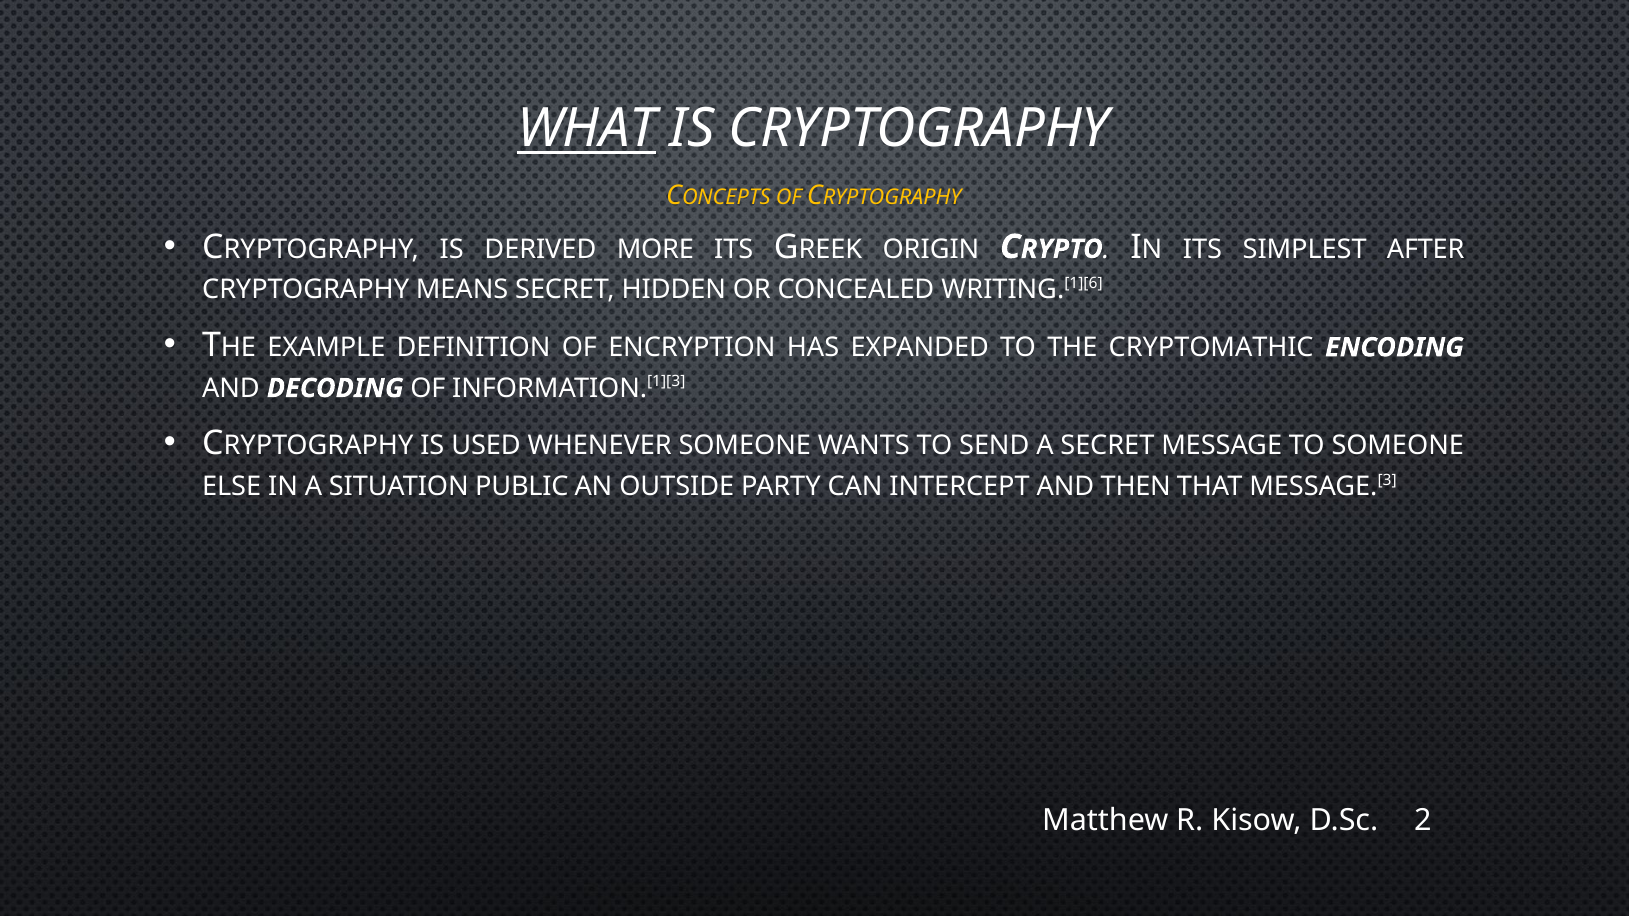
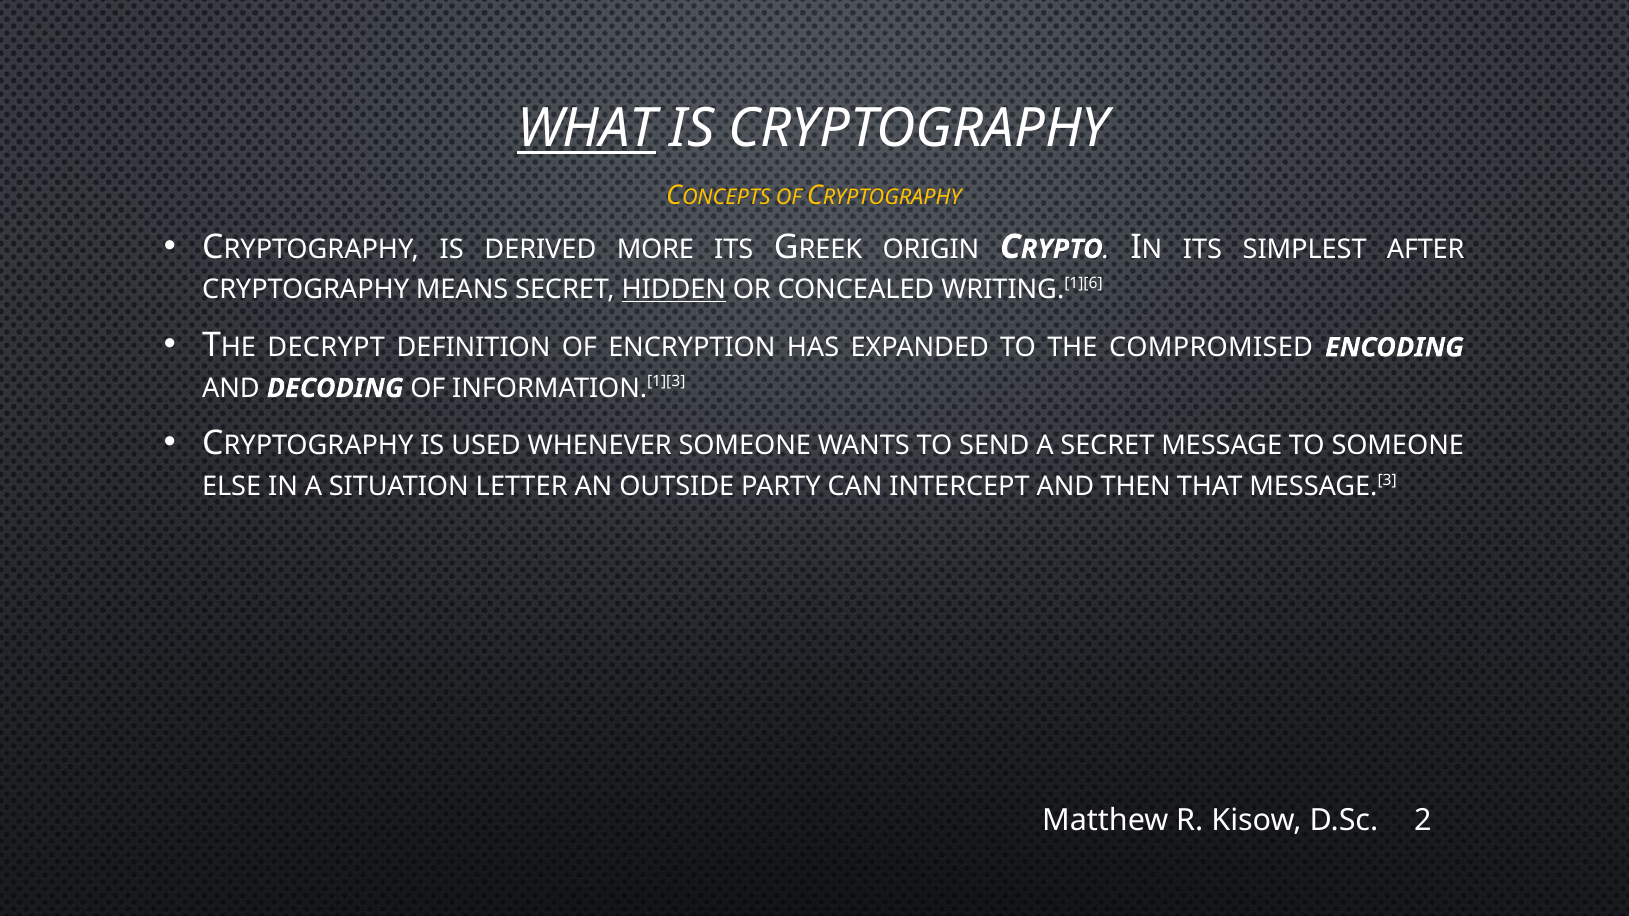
HIDDEN underline: none -> present (674, 290)
EXAMPLE: EXAMPLE -> DECRYPT (326, 348)
CRYPTOMATHIC: CRYPTOMATHIC -> COMPROMISED (1211, 348)
PUBLIC: PUBLIC -> LETTER (522, 487)
